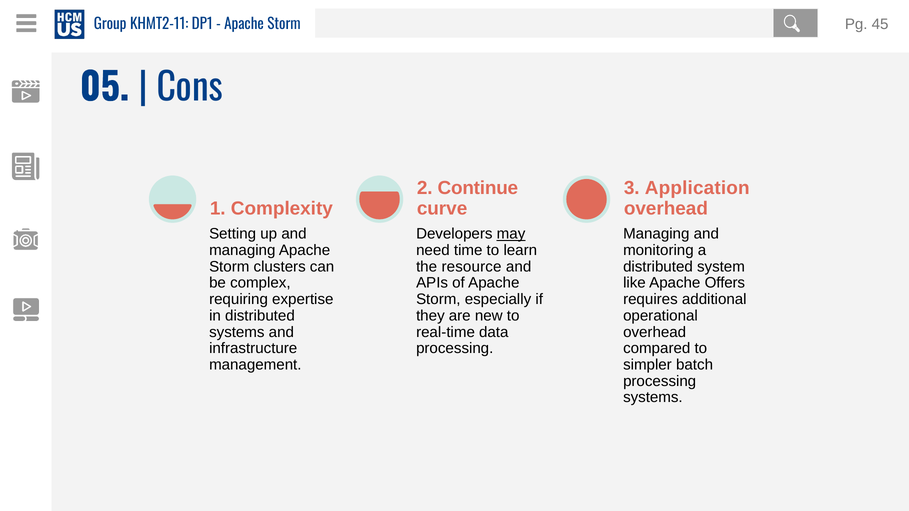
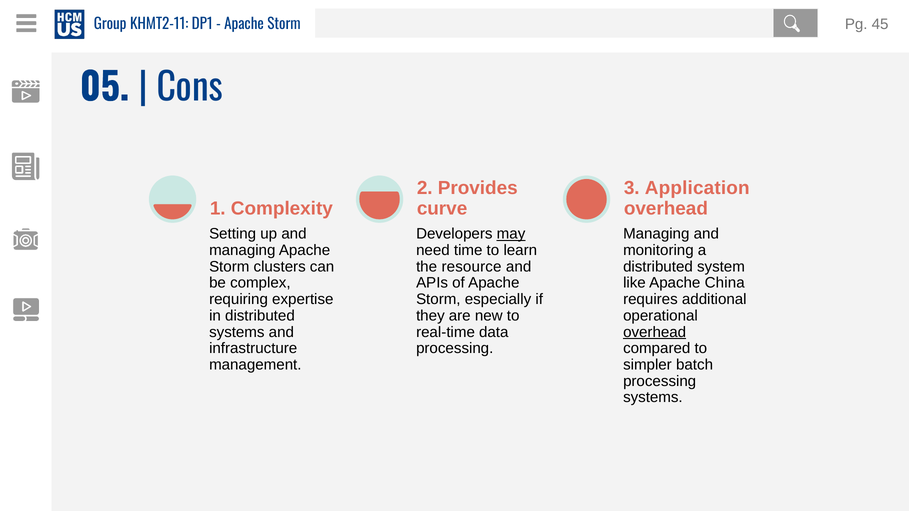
Continue: Continue -> Provides (478, 188)
Offers: Offers -> China (725, 283)
overhead underline: none -> present (655, 332)
